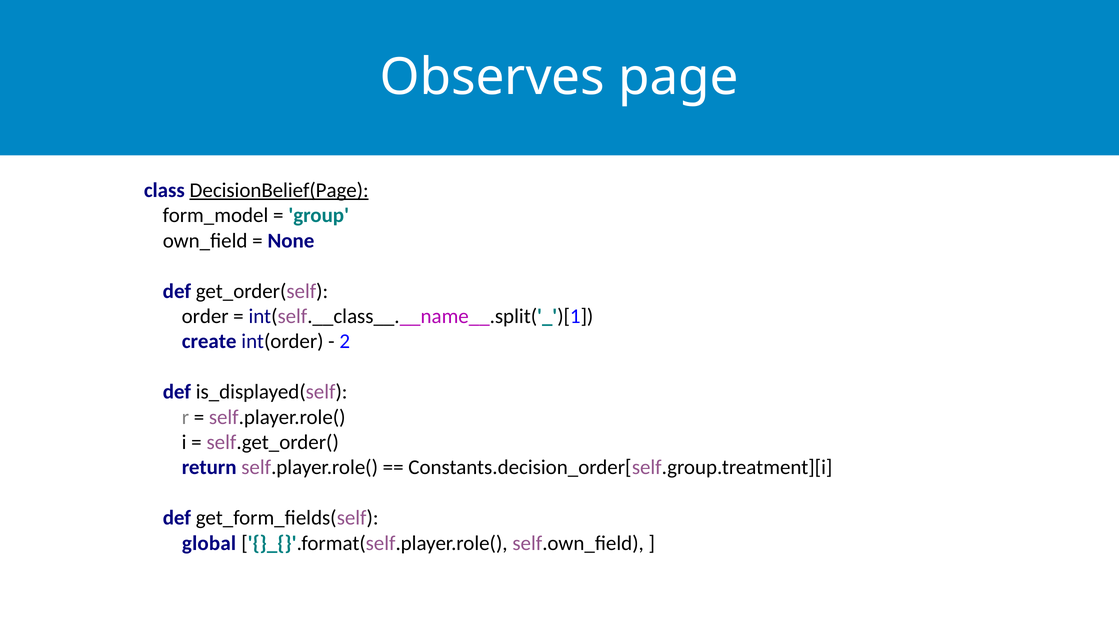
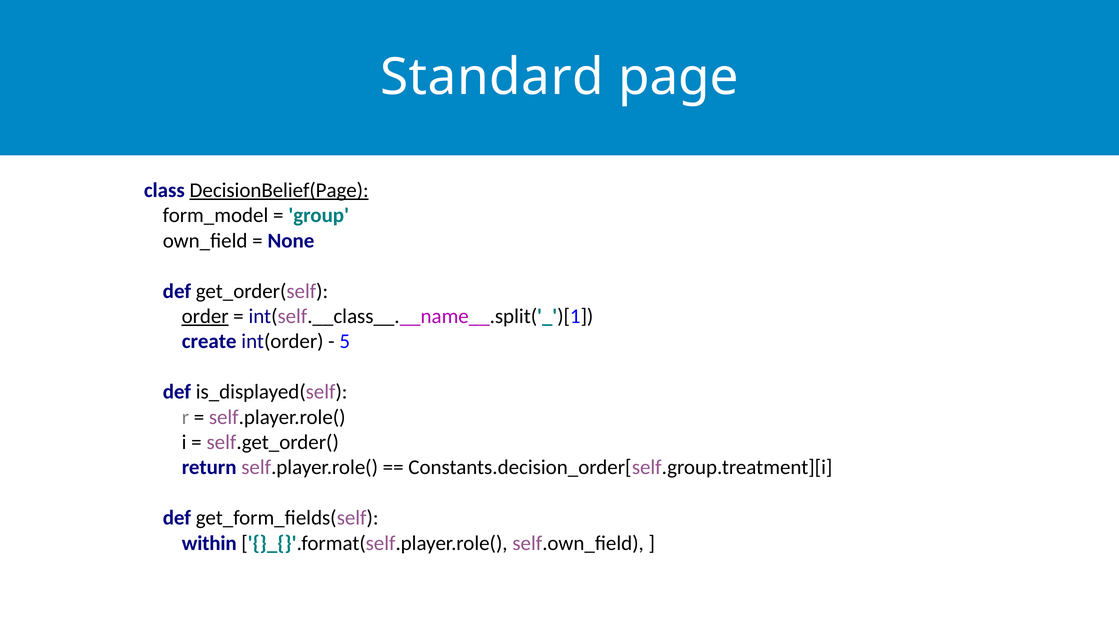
Observes: Observes -> Standard (492, 77)
order underline: none -> present (205, 316)
2: 2 -> 5 (345, 341)
global: global -> within (209, 543)
